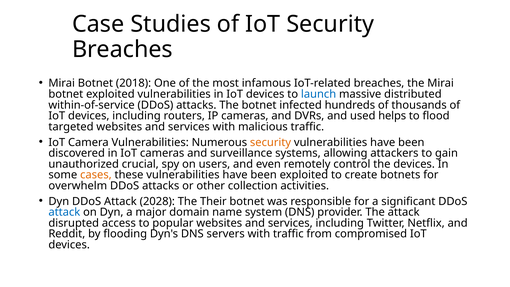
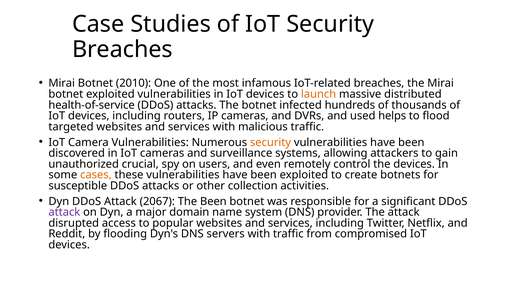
2018: 2018 -> 2010 (134, 83)
launch colour: blue -> orange (319, 94)
within-of-service: within-of-service -> health-of-service (92, 105)
overwhelm: overwhelm -> susceptible (78, 186)
2028: 2028 -> 2067 (157, 201)
The Their: Their -> Been (213, 201)
attack colour: blue -> purple (64, 212)
